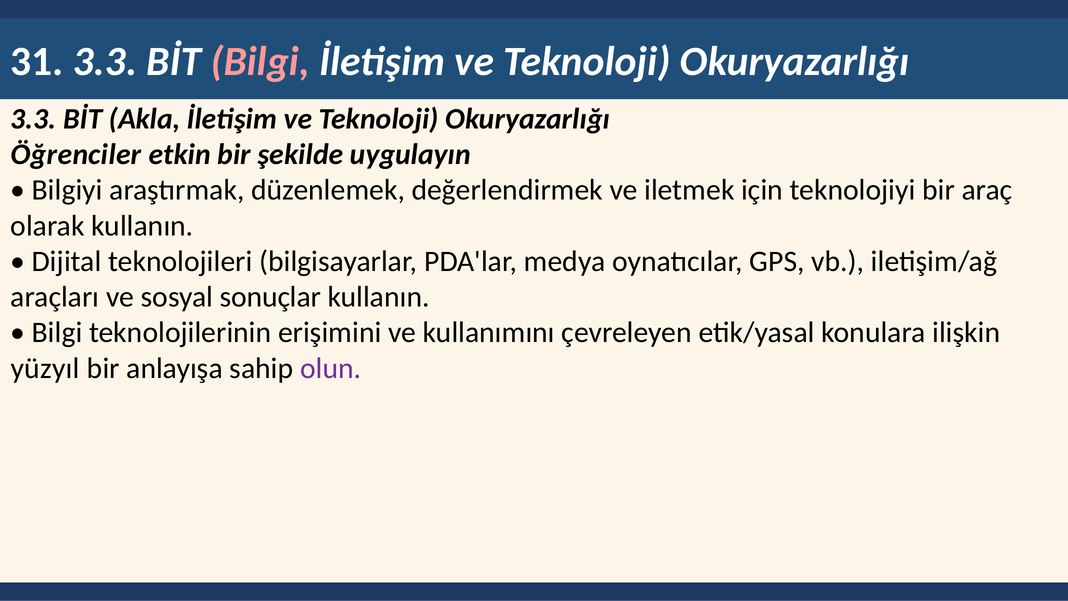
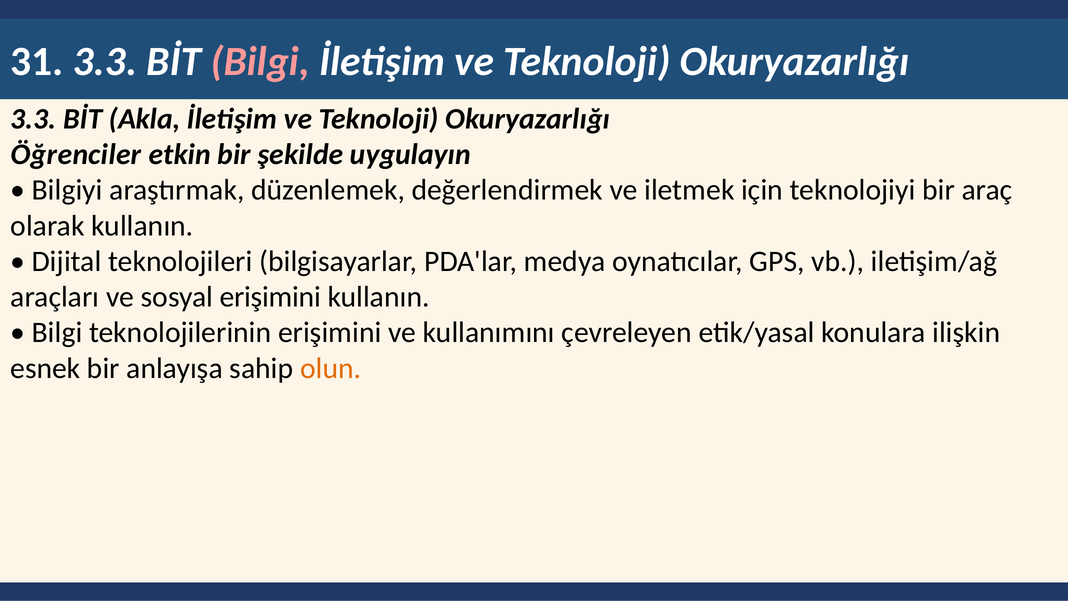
sosyal sonuçlar: sonuçlar -> erişimini (270, 297)
yüzyıl: yüzyıl -> esnek (45, 368)
olun colour: purple -> orange (331, 368)
